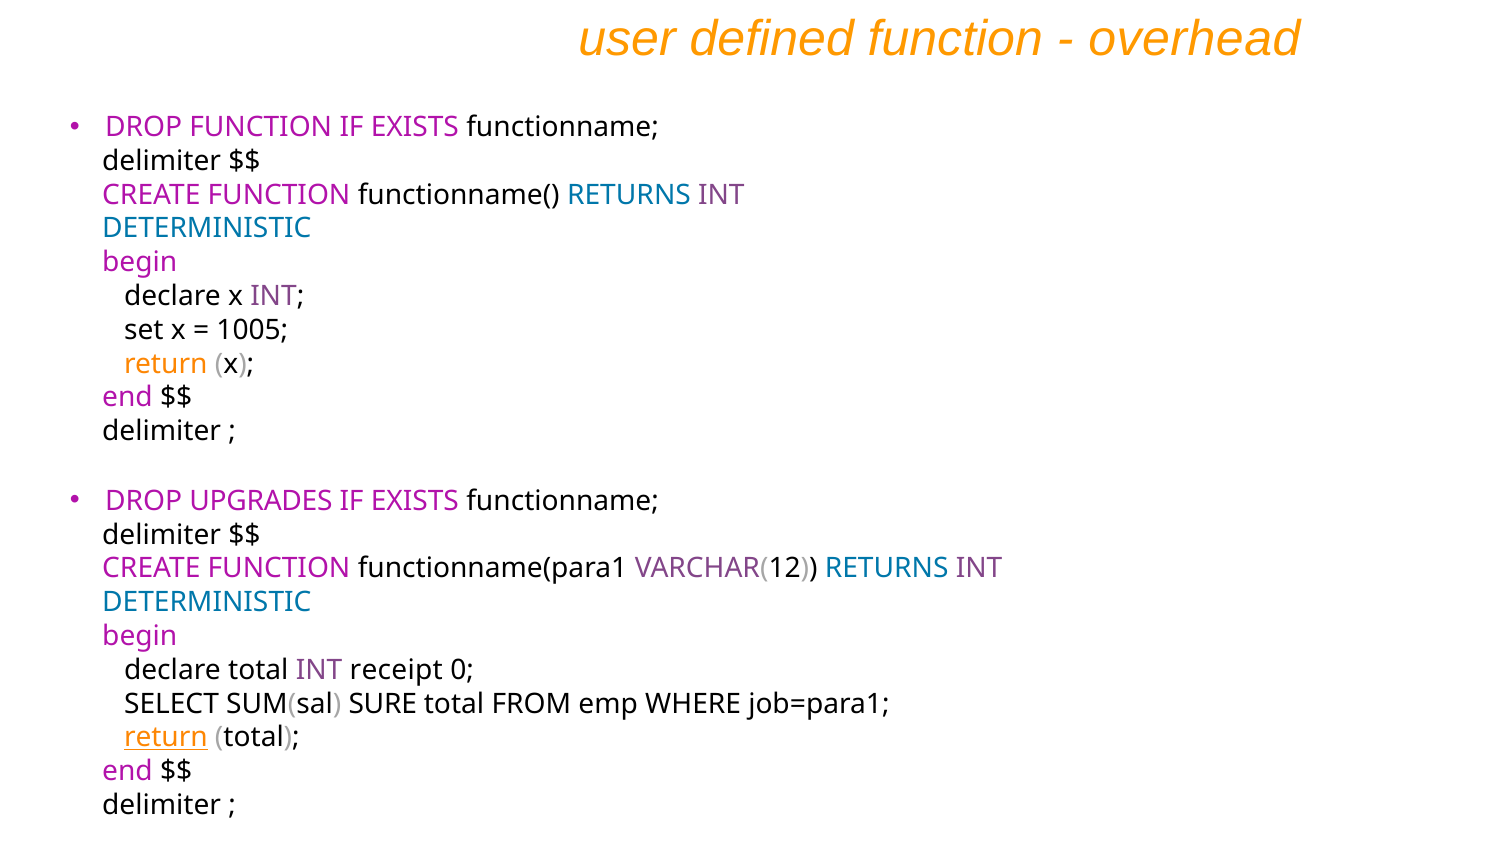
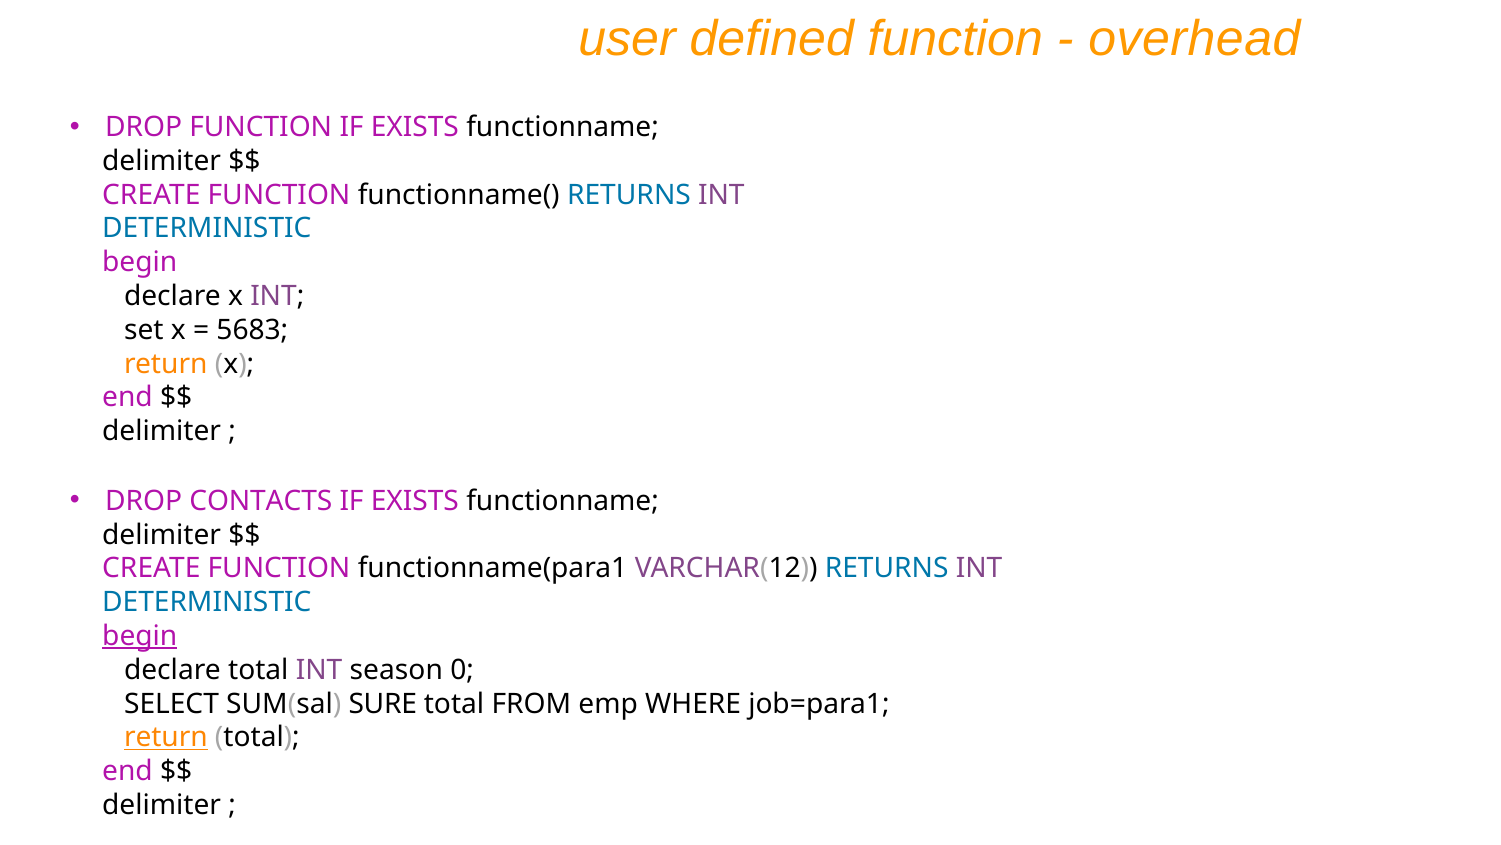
1005: 1005 -> 5683 (252, 330)
UPGRADES: UPGRADES -> CONTACTS (261, 501)
begin underline: none -> present (140, 636)
receipt: receipt -> season (396, 669)
